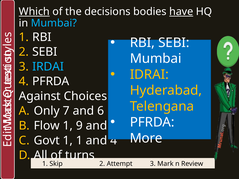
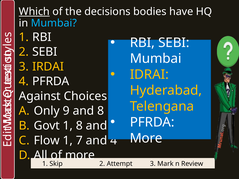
have underline: present -> none (181, 12)
IRDAI colour: light blue -> yellow (48, 67)
7: 7 -> 9 (66, 111)
and 6: 6 -> 8 (101, 111)
Flow: Flow -> Govt (47, 126)
1 9: 9 -> 8 (79, 126)
Govt: Govt -> Flow (47, 141)
1 1: 1 -> 7 (79, 141)
of turns: turns -> more (80, 155)
